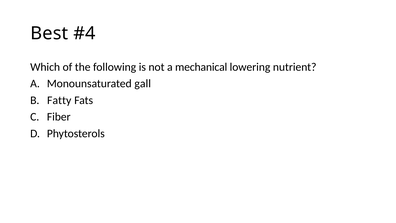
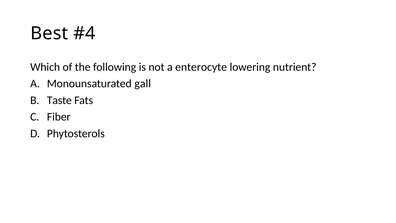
mechanical: mechanical -> enterocyte (201, 67)
Fatty: Fatty -> Taste (59, 100)
